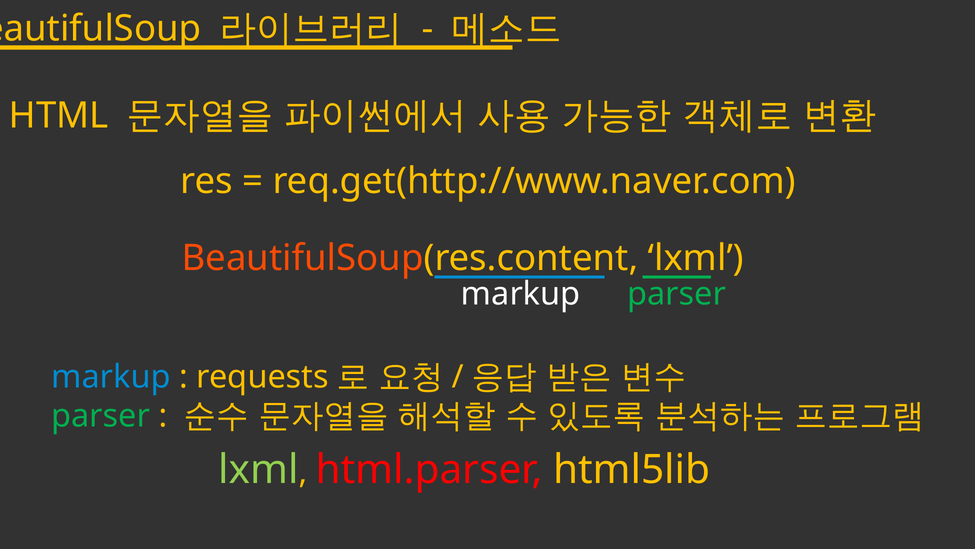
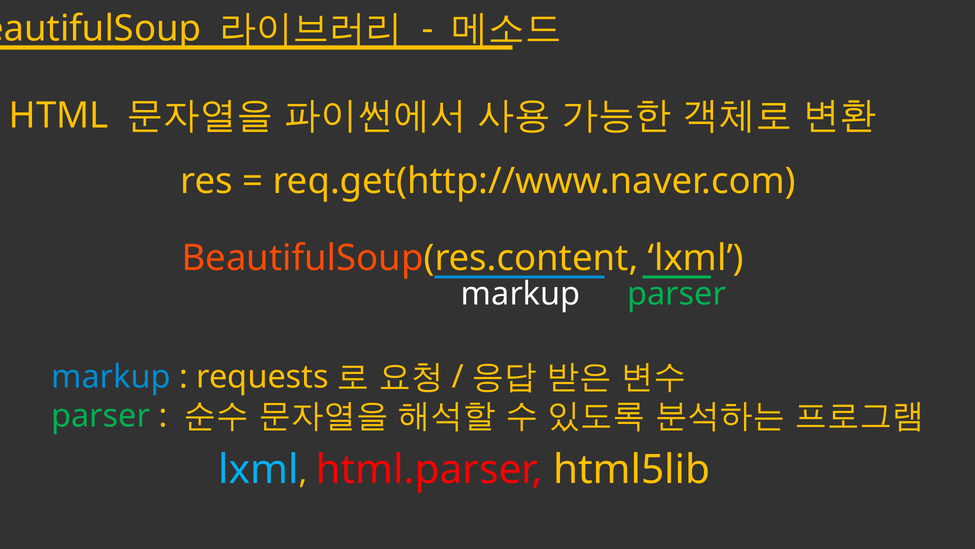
lxml colour: light green -> light blue (258, 469)
